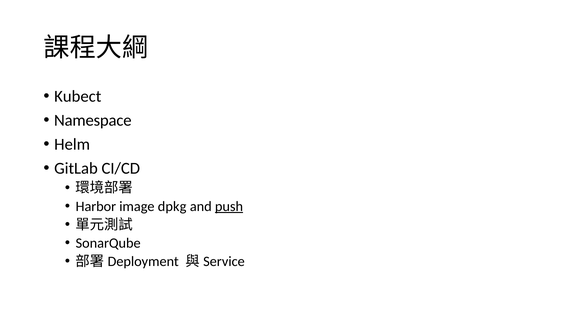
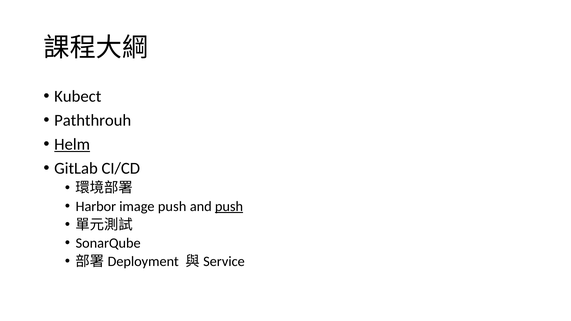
Namespace: Namespace -> Paththrouh (93, 120)
Helm underline: none -> present (72, 144)
image dpkg: dpkg -> push (172, 206)
